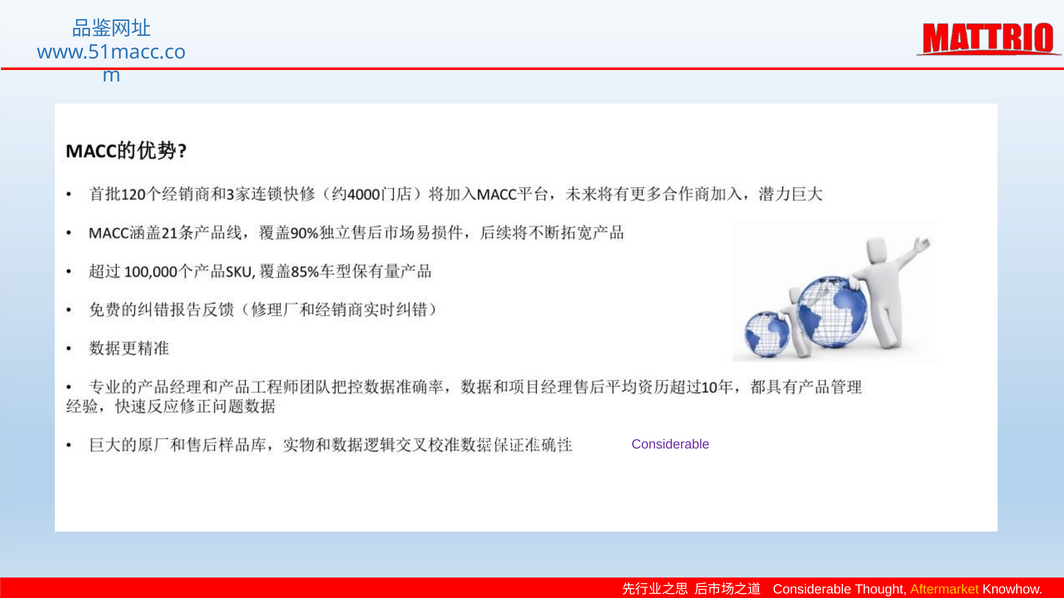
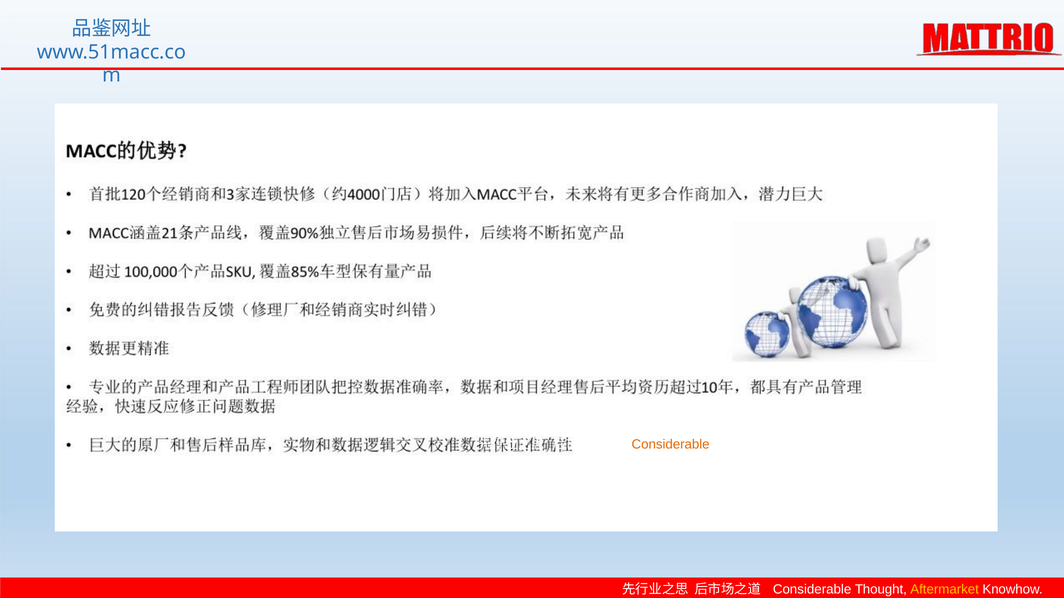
Considerable colour: purple -> orange (671, 445)
